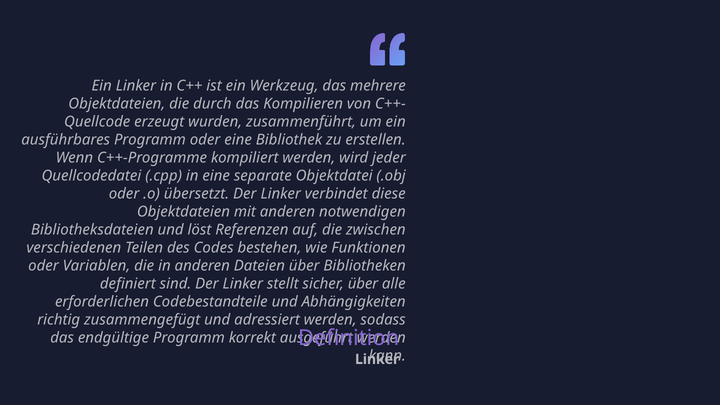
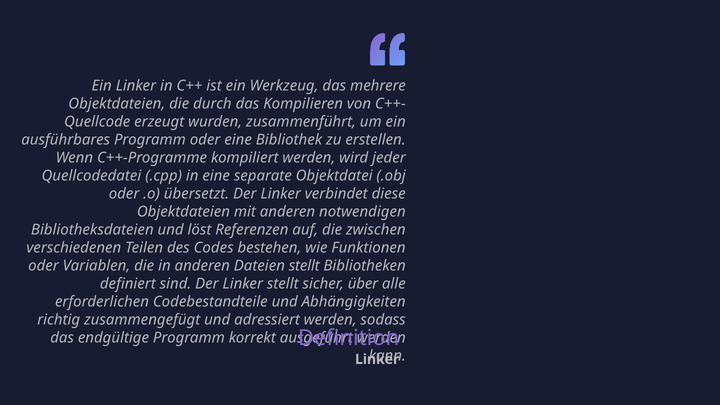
Dateien über: über -> stellt (304, 266)
